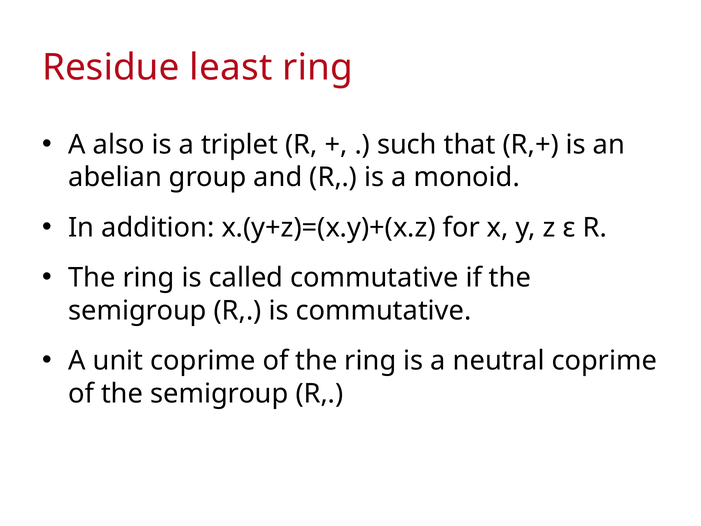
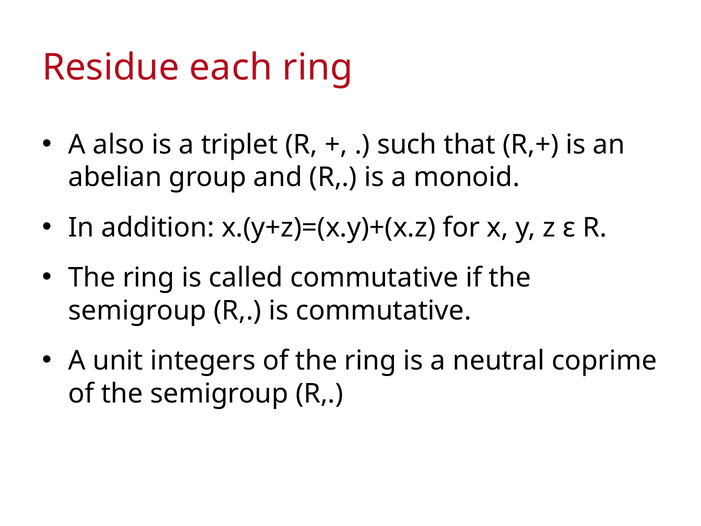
least: least -> each (231, 67)
unit coprime: coprime -> integers (203, 361)
